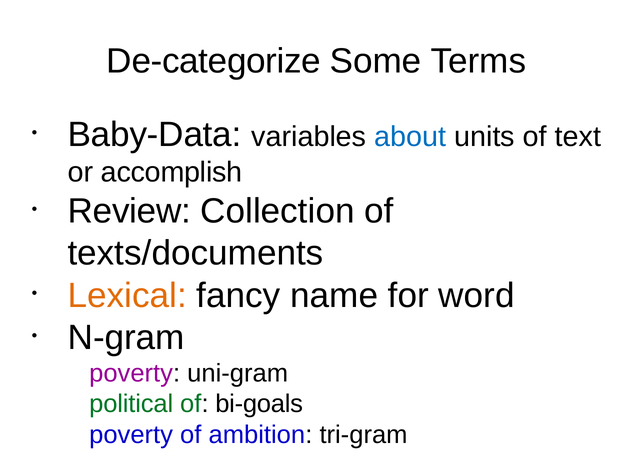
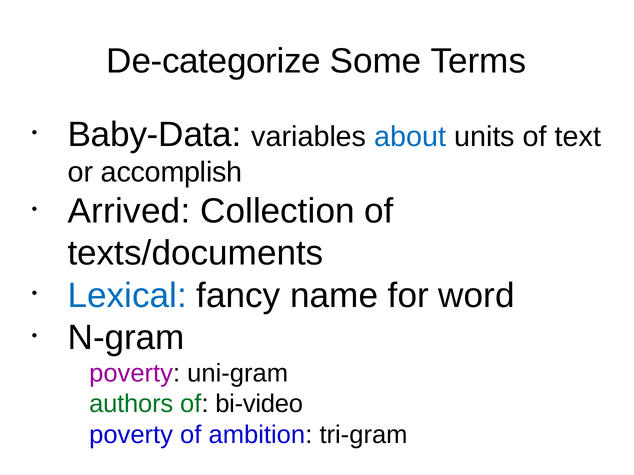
Review: Review -> Arrived (129, 211)
Lexical colour: orange -> blue (127, 296)
political: political -> authors (131, 404)
bi-goals: bi-goals -> bi-video (259, 404)
